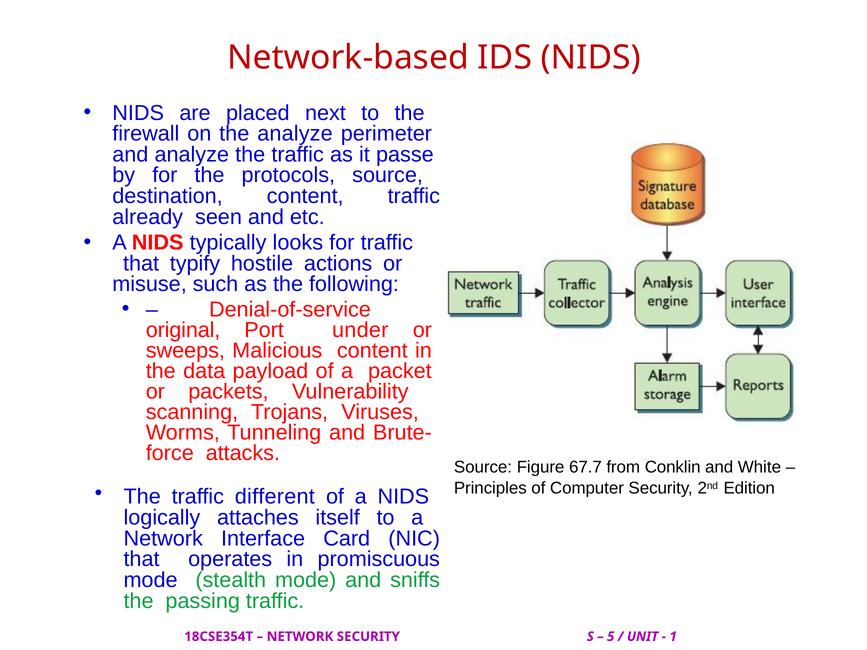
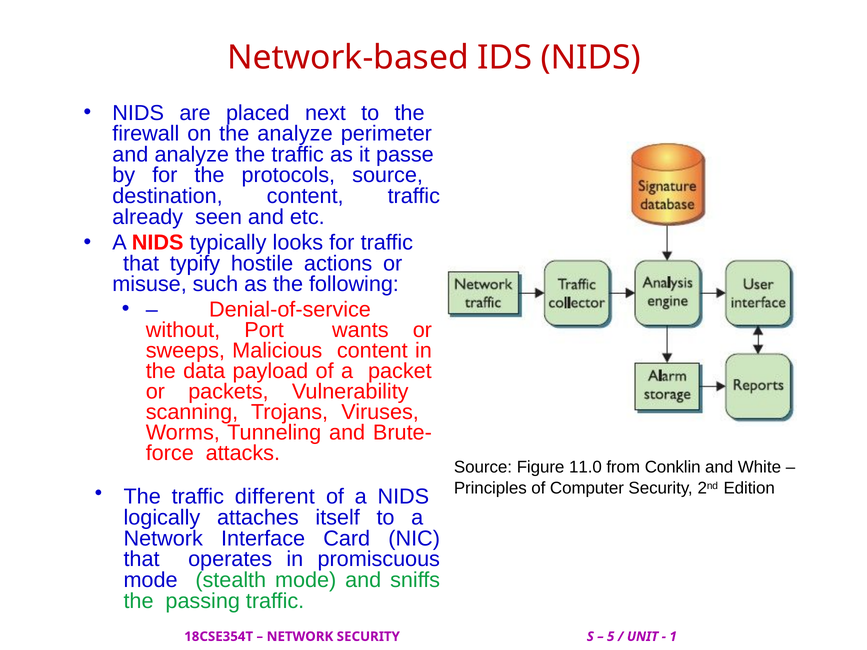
original: original -> without (183, 330)
under: under -> wants (360, 330)
67.7: 67.7 -> 11.0 (585, 467)
